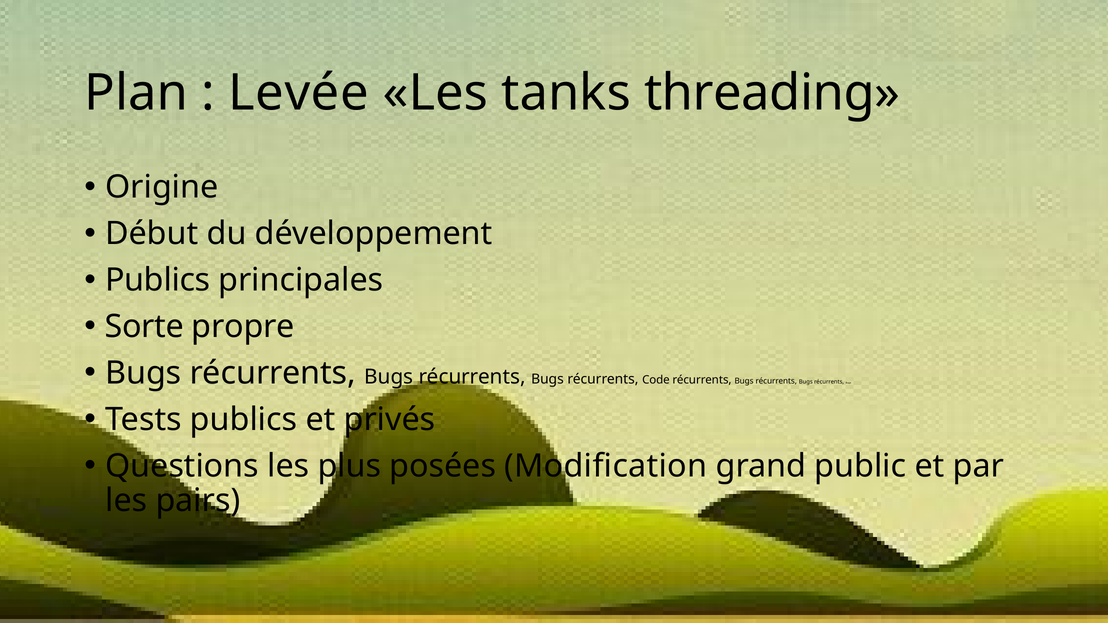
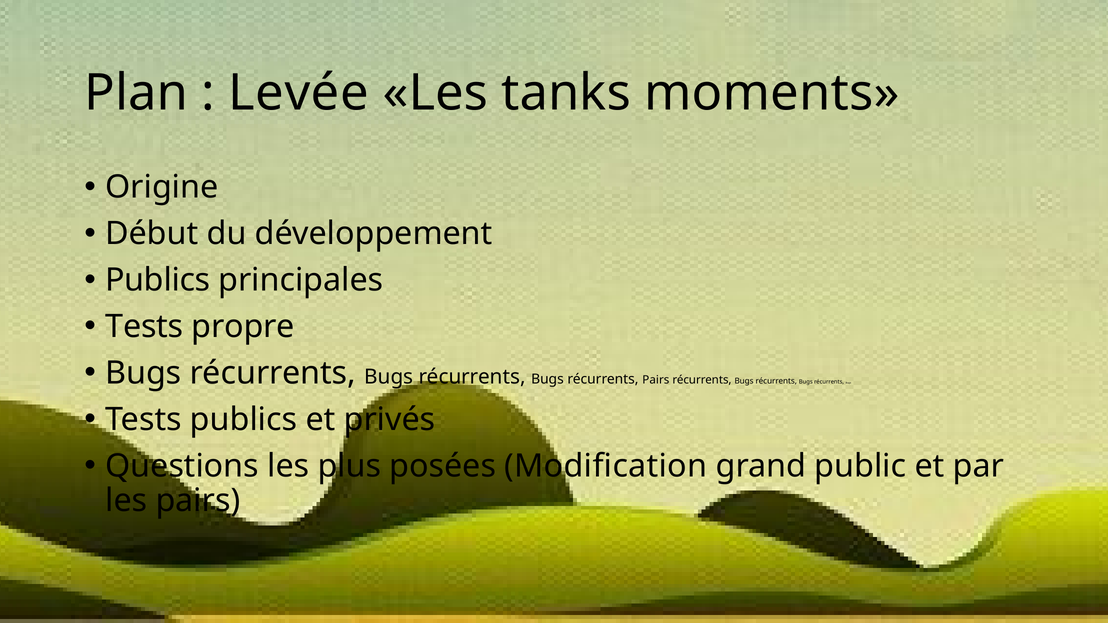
threading: threading -> moments (772, 93)
Sorte: Sorte -> Tests (144, 327)
récurrents Code: Code -> Pairs (656, 380)
